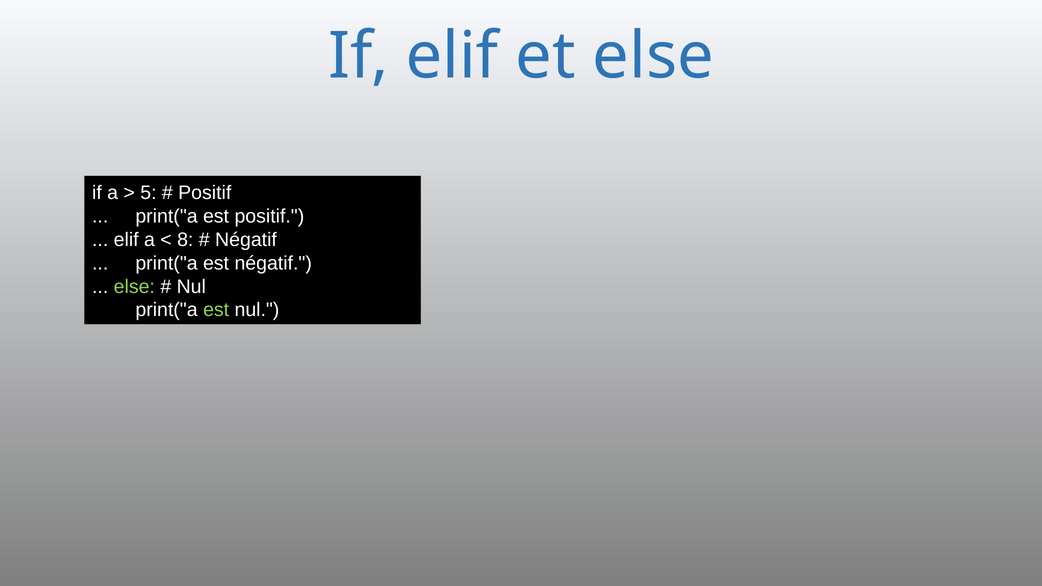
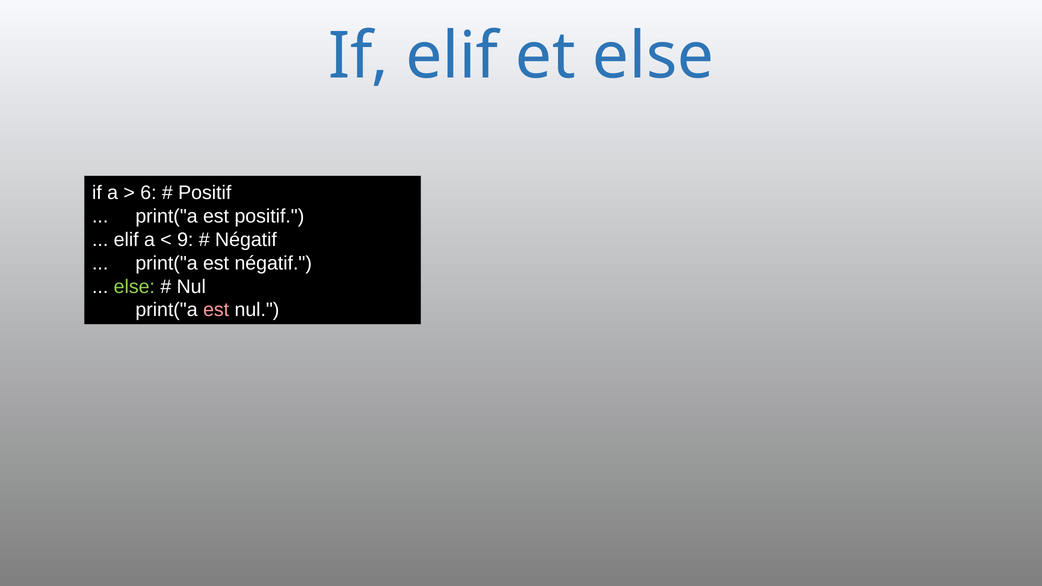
5: 5 -> 6 (148, 193)
8: 8 -> 9 (185, 240)
est colour: light green -> pink (216, 310)
